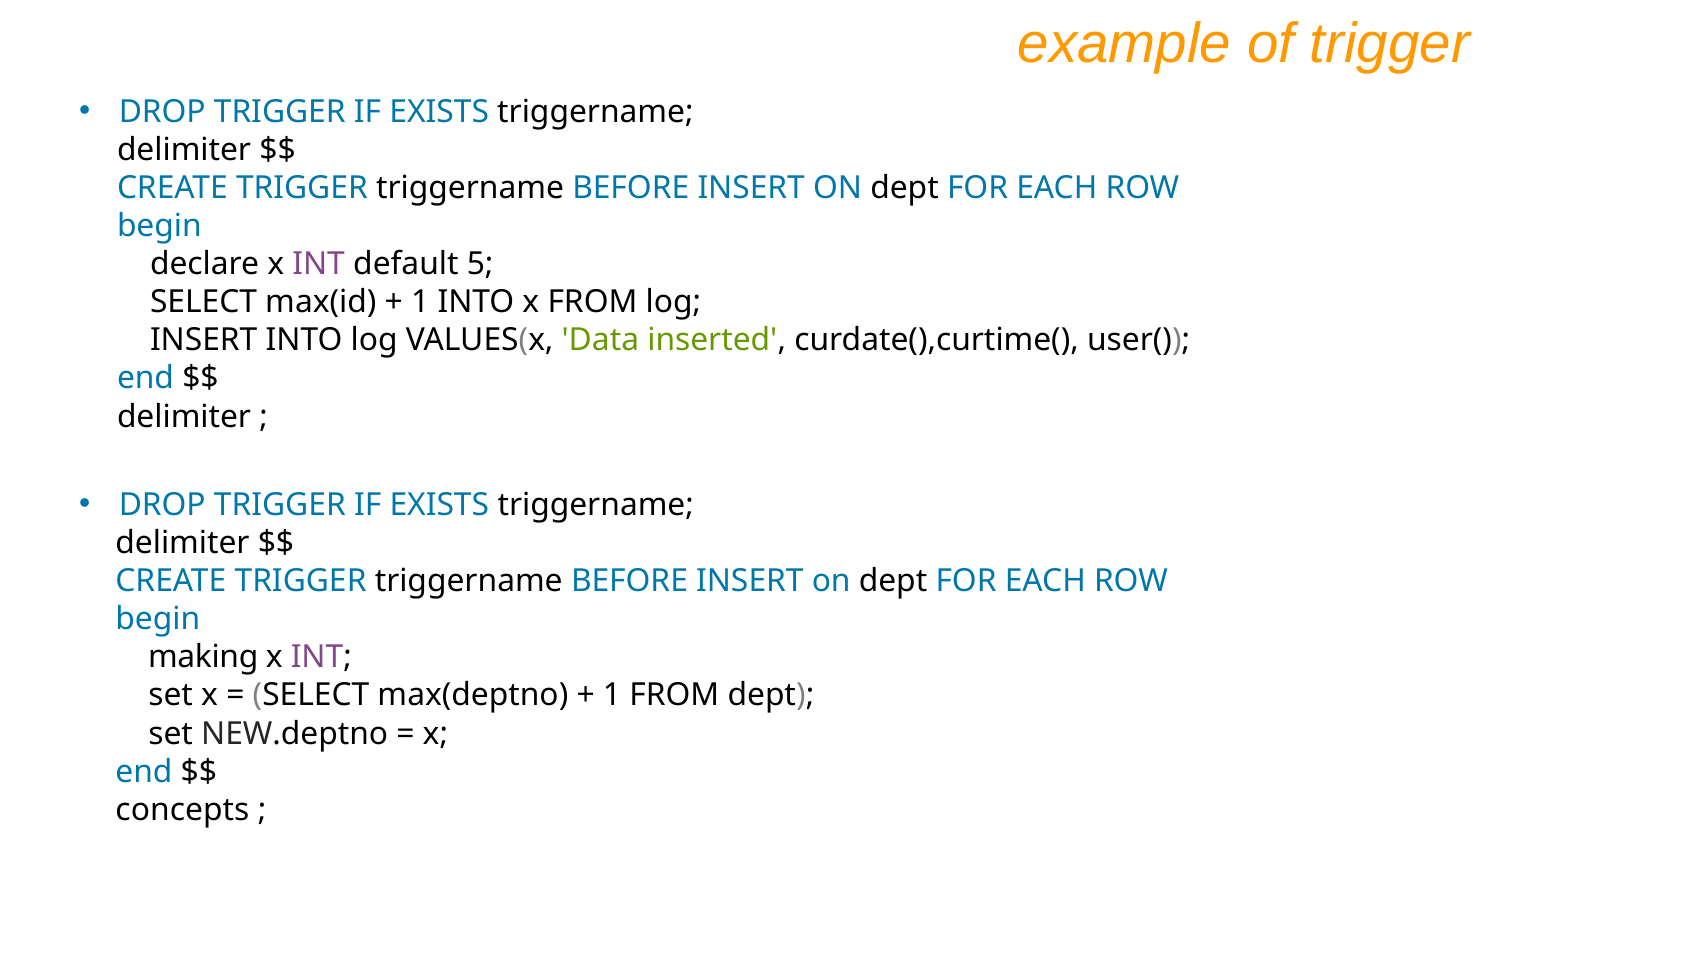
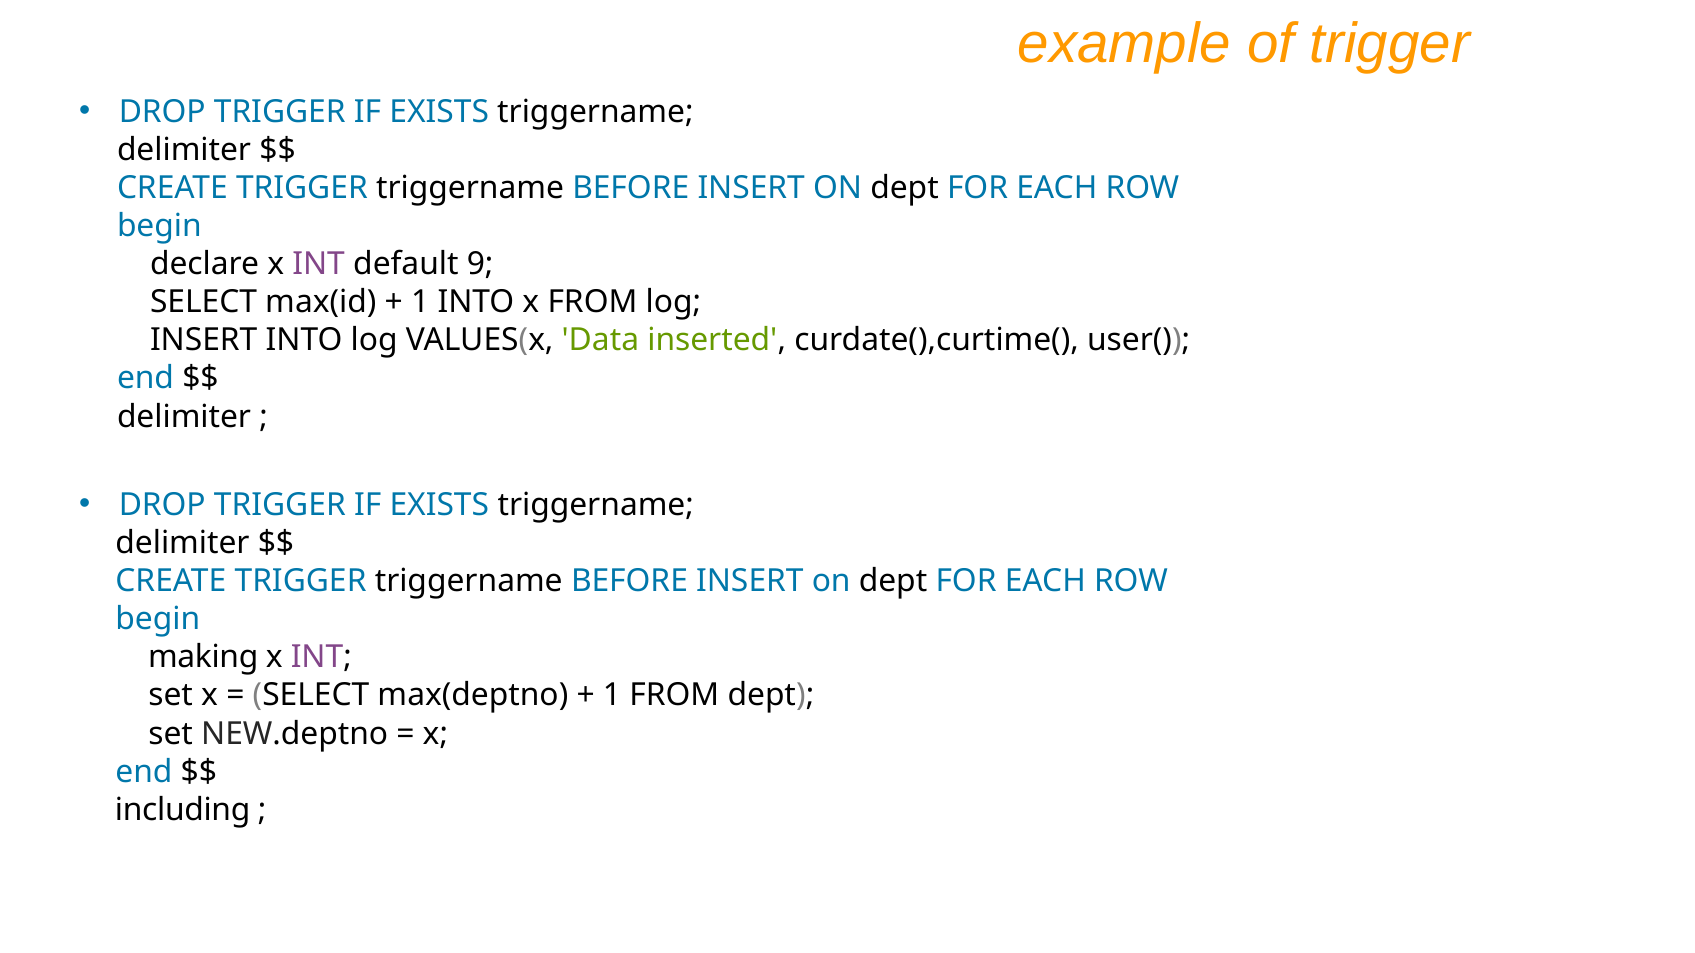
5: 5 -> 9 (480, 264)
concepts: concepts -> including (183, 810)
